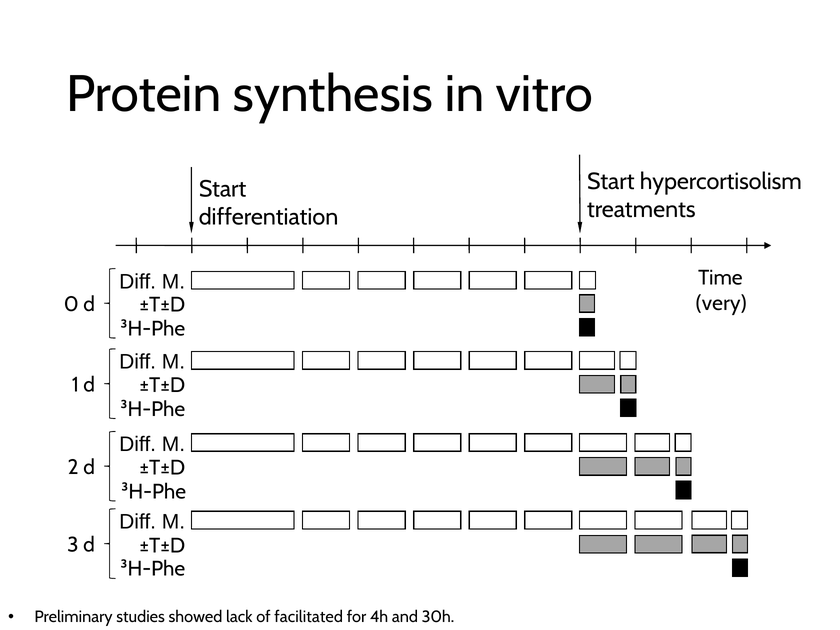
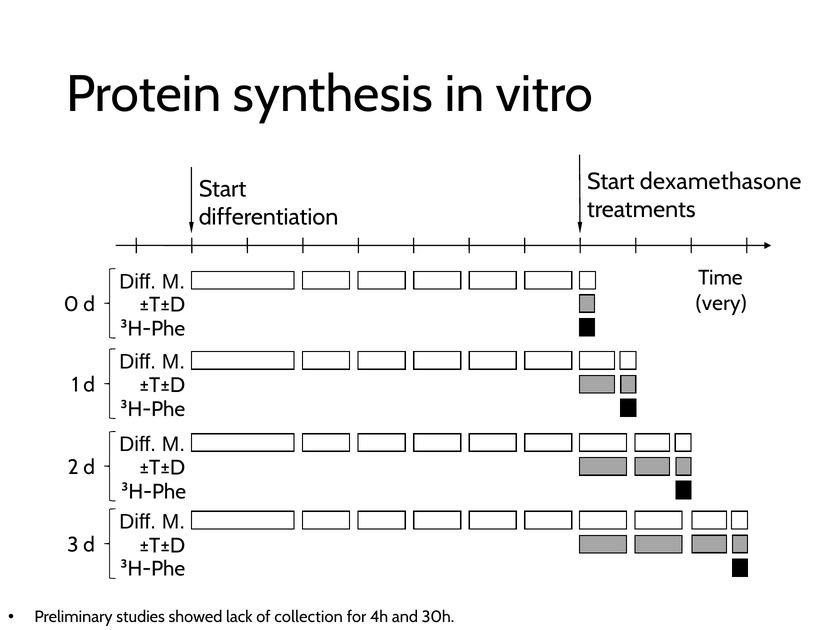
hypercortisolism: hypercortisolism -> dexamethasone (721, 181)
facilitated: facilitated -> collection (309, 617)
